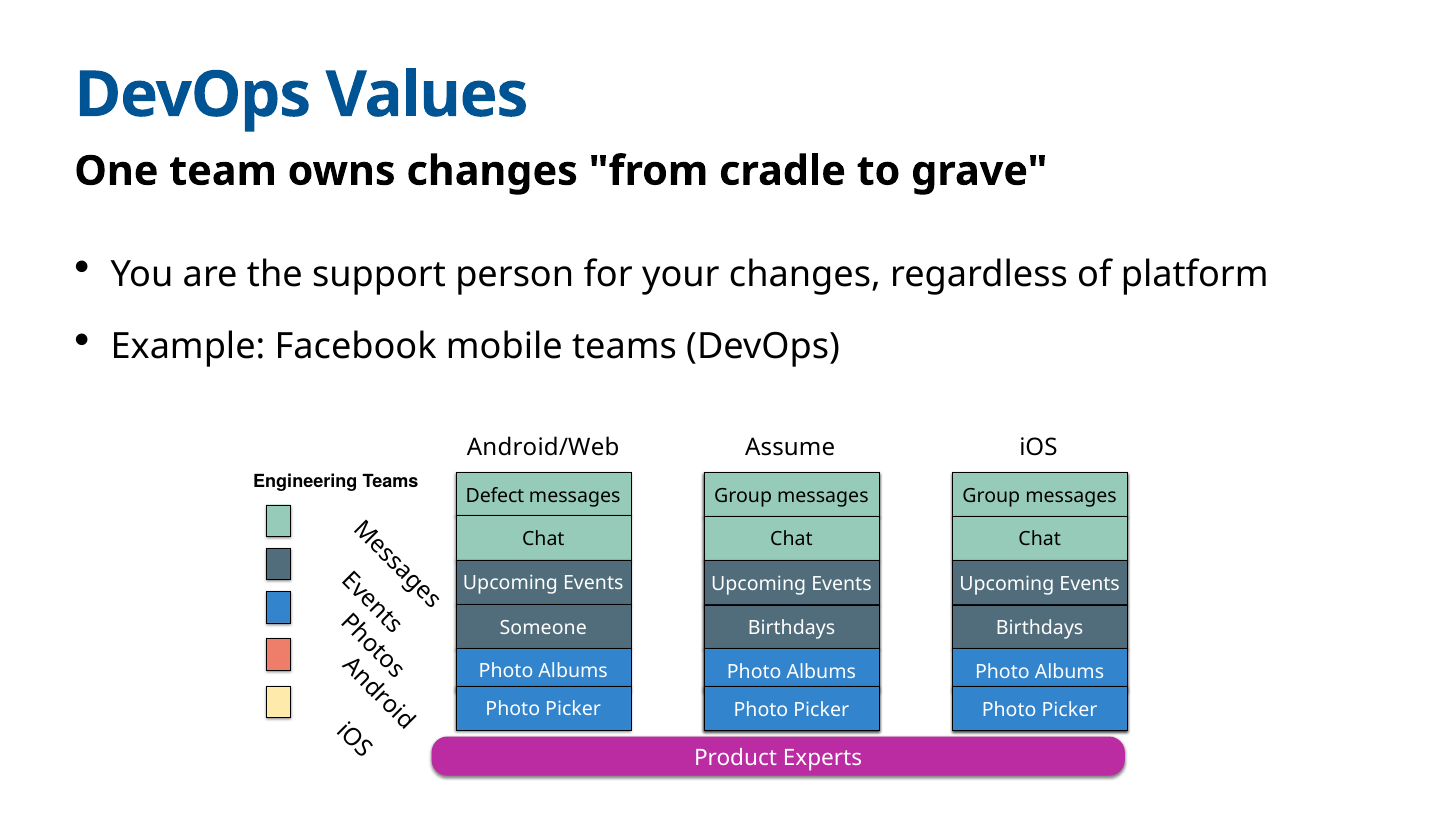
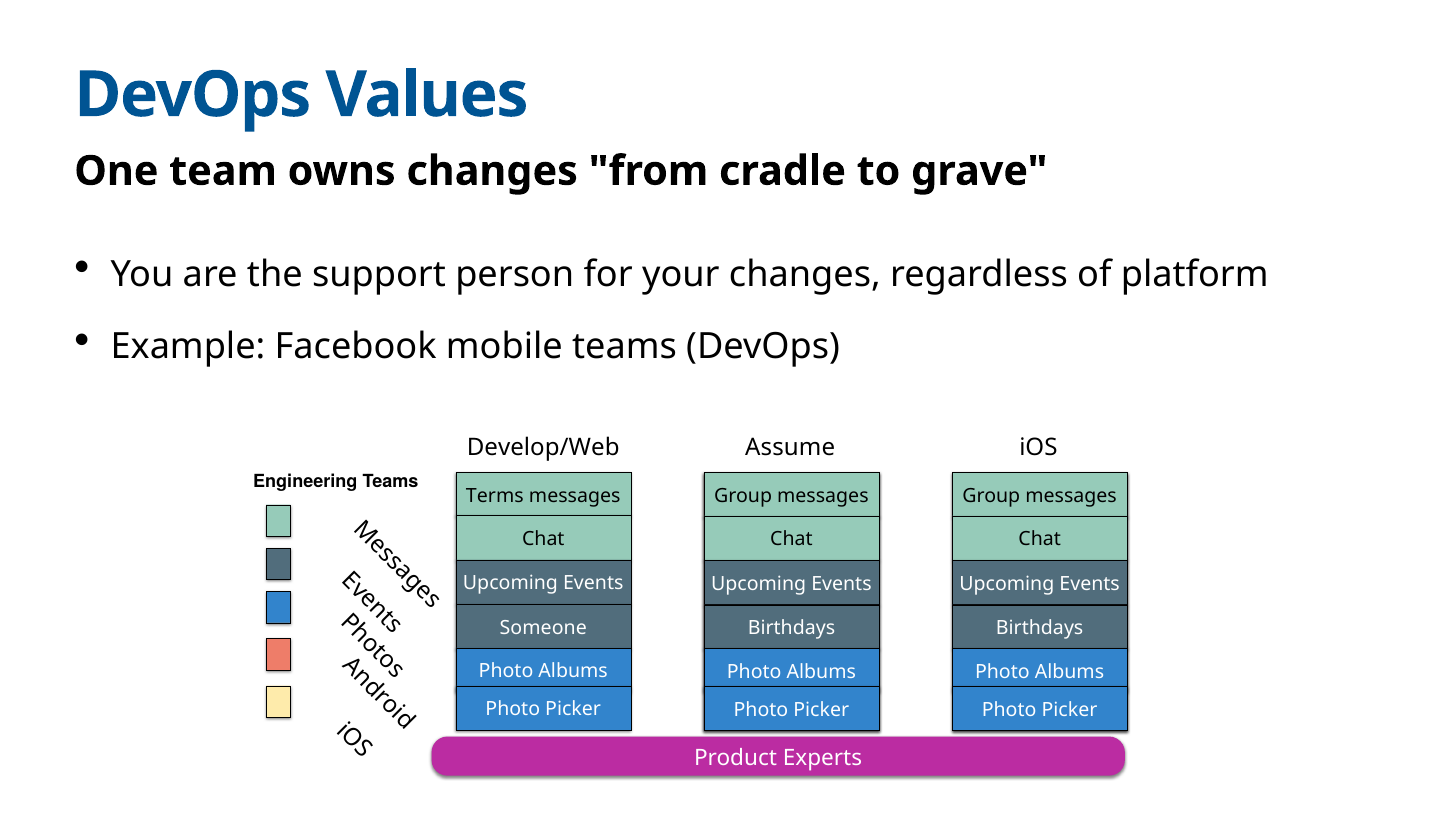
Android/Web: Android/Web -> Develop/Web (543, 447)
Defect: Defect -> Terms (495, 496)
